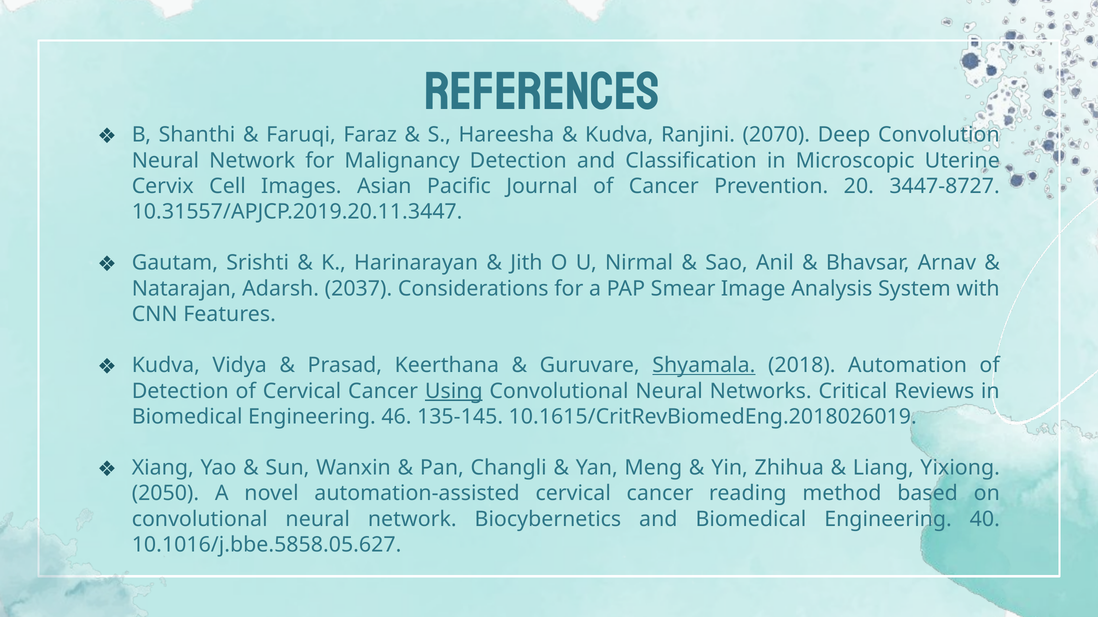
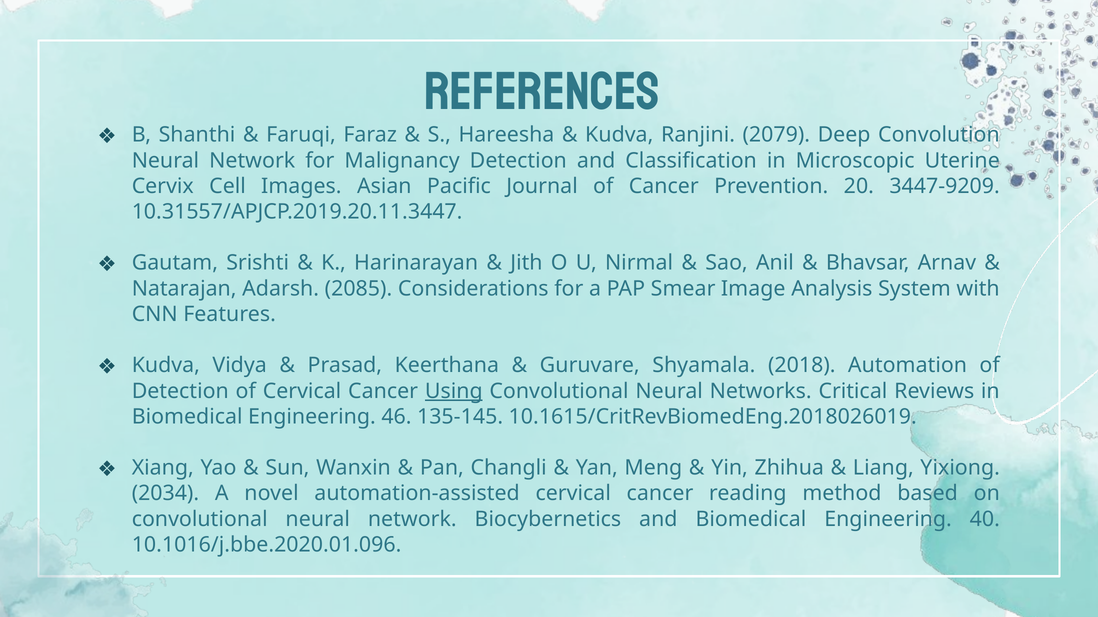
2070: 2070 -> 2079 (776, 135)
3447-8727: 3447-8727 -> 3447-9209 (945, 186)
2037: 2037 -> 2085 (358, 289)
Shyamala underline: present -> none (704, 366)
2050: 2050 -> 2034 (165, 494)
10.1016/j.bbe.5858.05.627: 10.1016/j.bbe.5858.05.627 -> 10.1016/j.bbe.2020.01.096 (267, 545)
